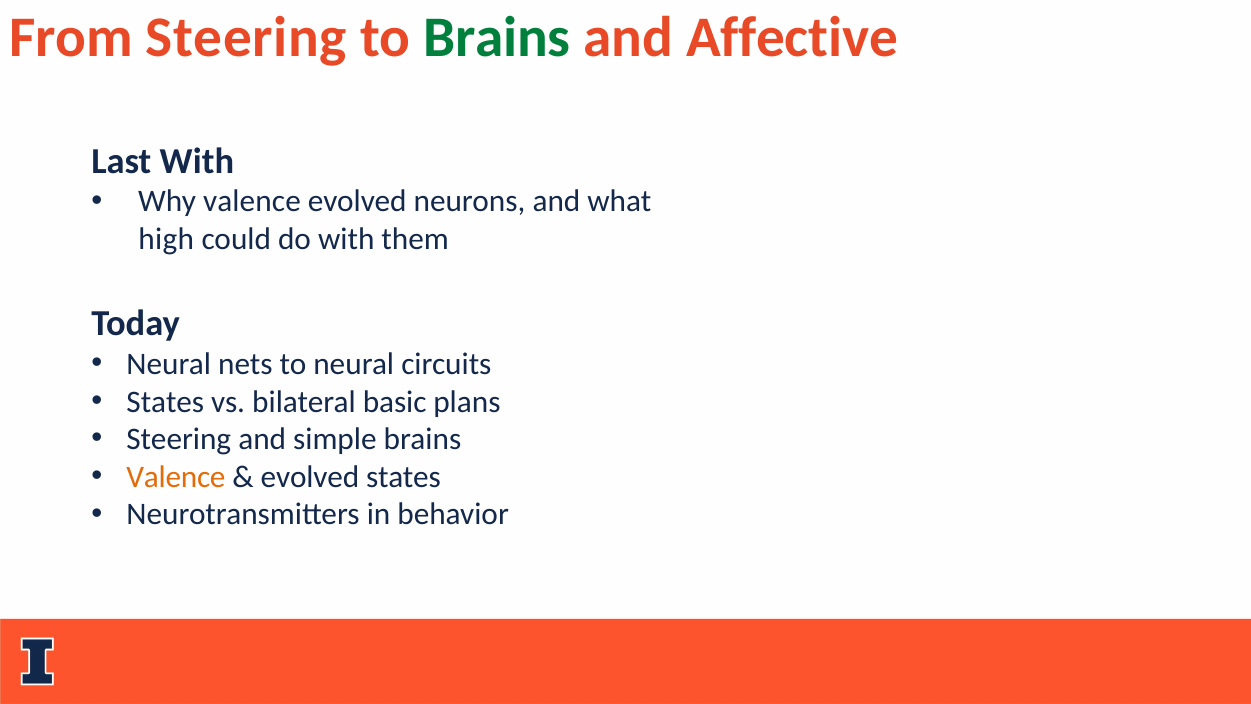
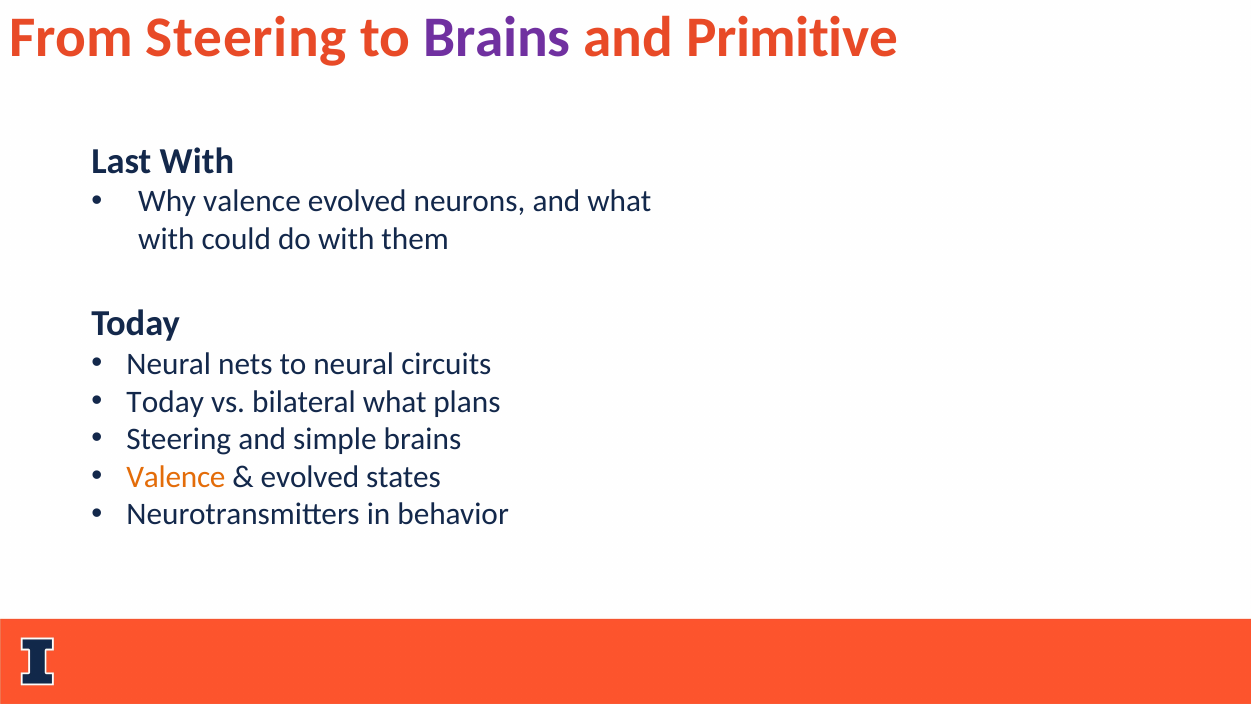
Brains colour: green -> purple (497, 37)
Affective: Affective -> Primitive (792, 37)
high: high -> with (166, 239)
States: States -> Today (165, 402)
bilateral basic: basic -> what (395, 402)
